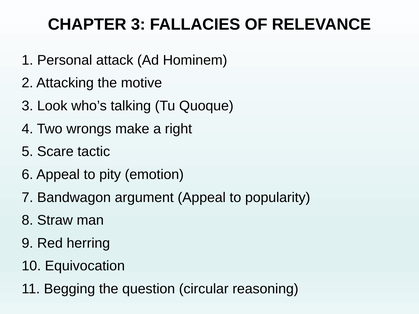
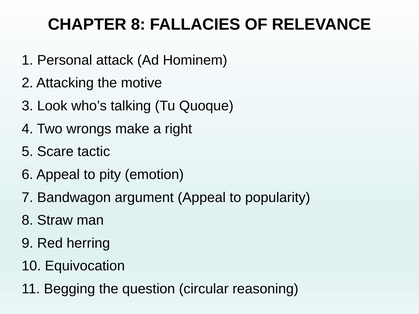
CHAPTER 3: 3 -> 8 (138, 25)
